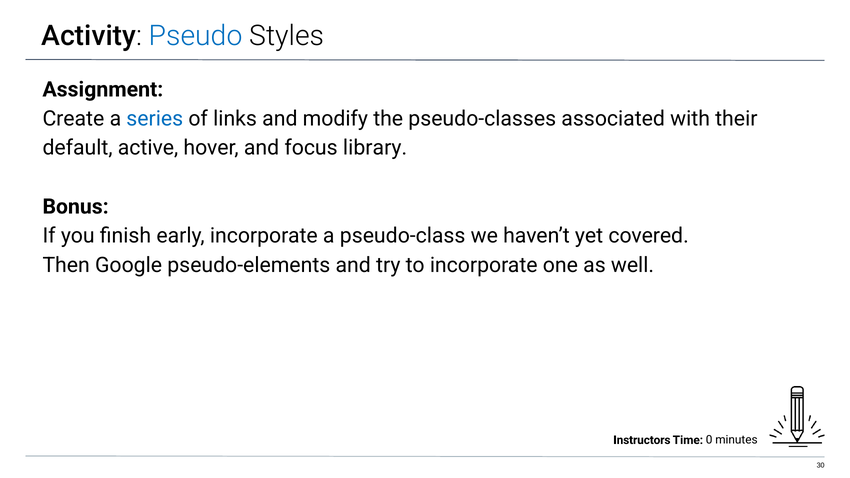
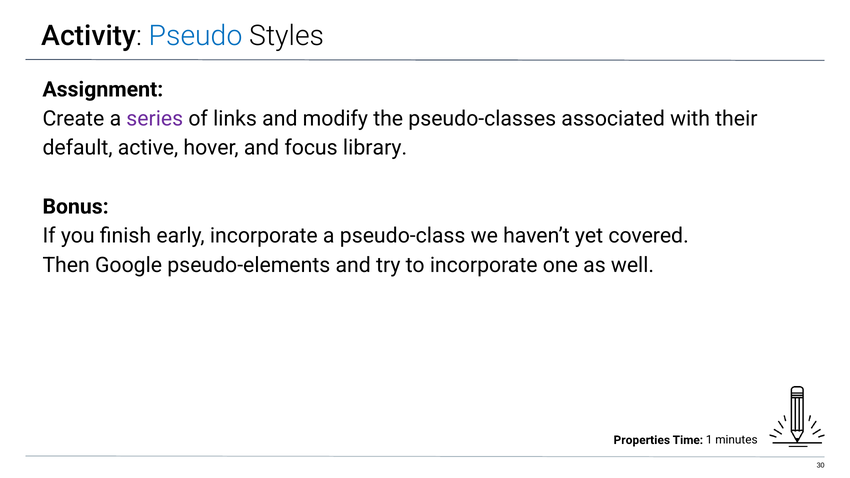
series colour: blue -> purple (155, 119)
Instructors: Instructors -> Properties (642, 440)
0: 0 -> 1 (709, 440)
